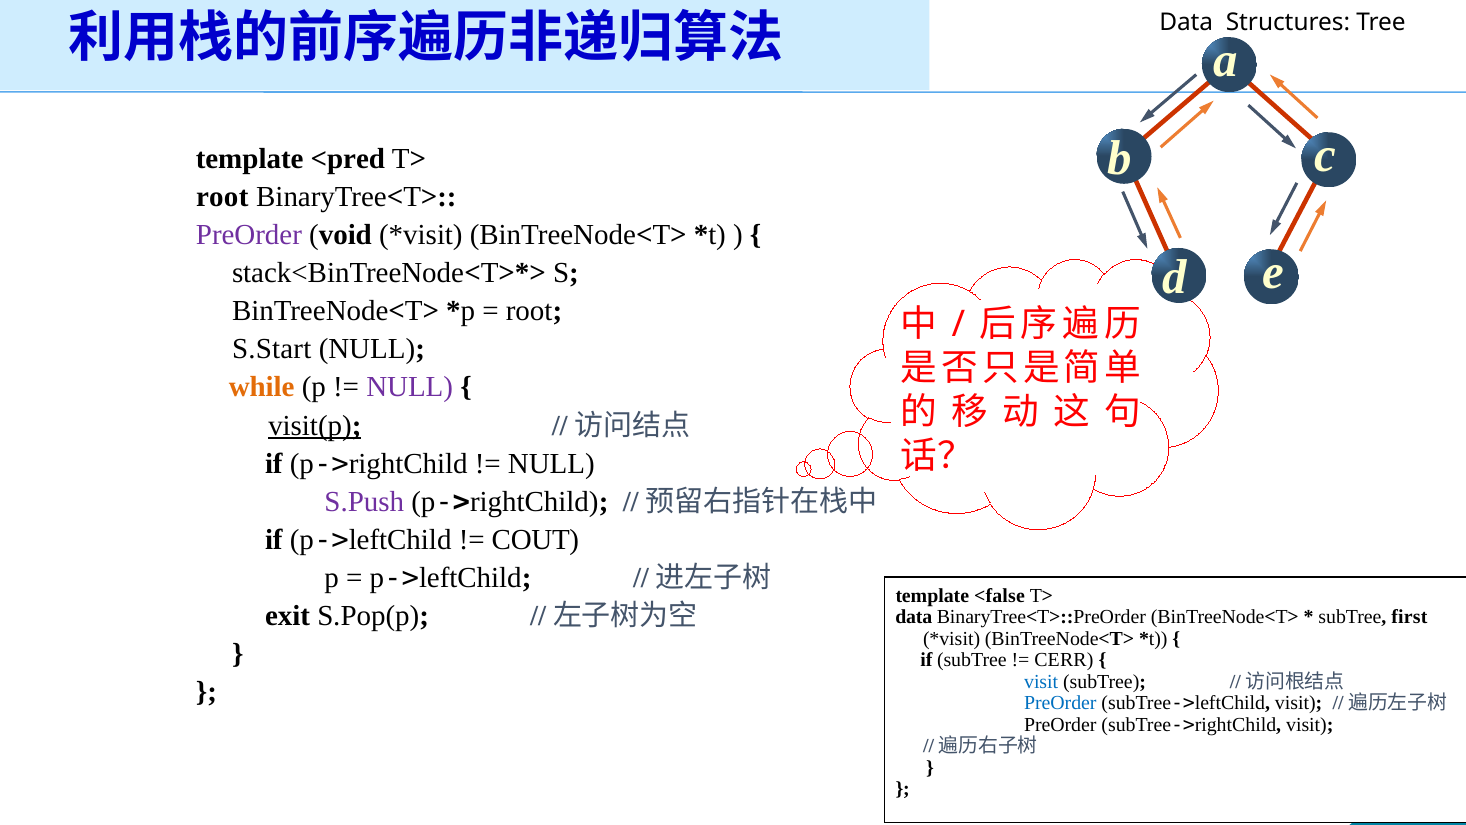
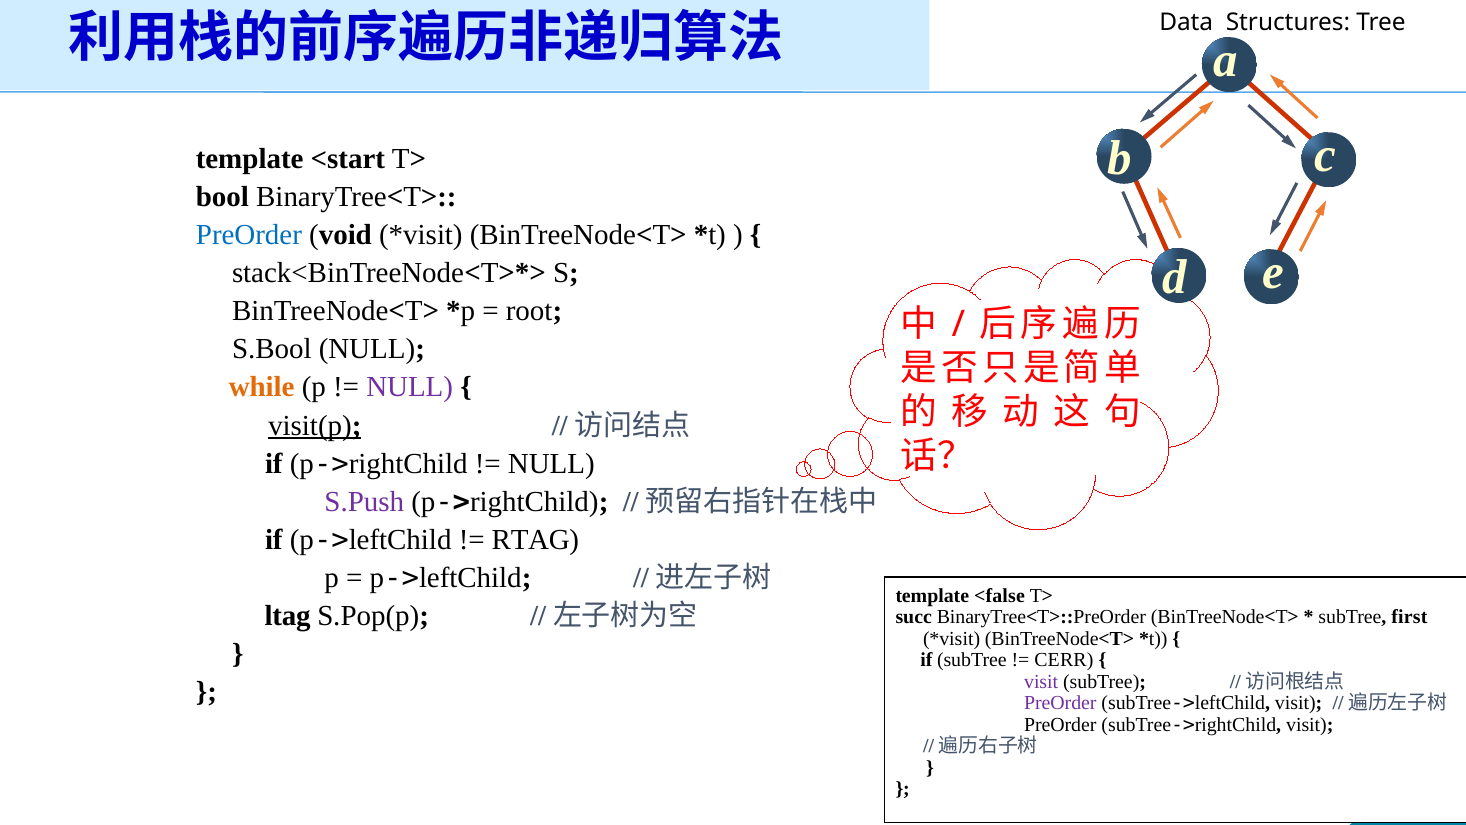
<pred: <pred -> <start (348, 159)
root: root -> bool (222, 197)
PreOrder colour: purple -> blue (249, 235)
S.Start: S.Start -> S.Bool (272, 349)
COUT: COUT -> RTAG (535, 539)
exit: exit -> ltag (288, 615)
data: data -> succ (914, 617)
visit colour: blue -> purple (1041, 681)
PreOrder colour: blue -> purple (1060, 703)
